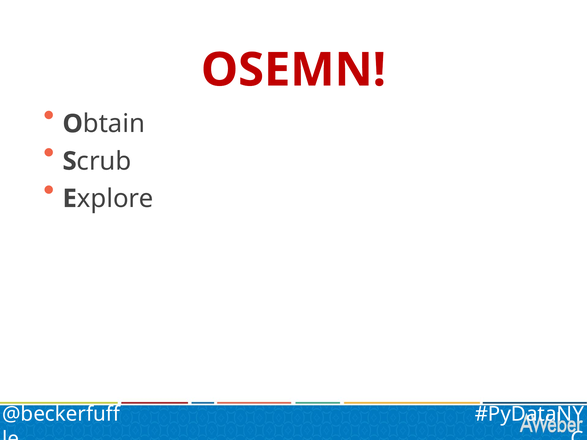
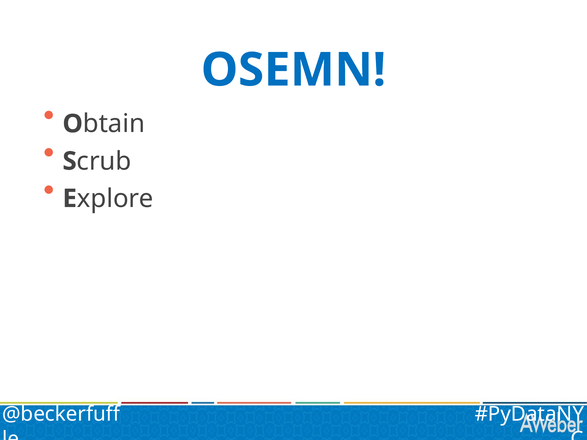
OSEMN colour: red -> blue (293, 70)
